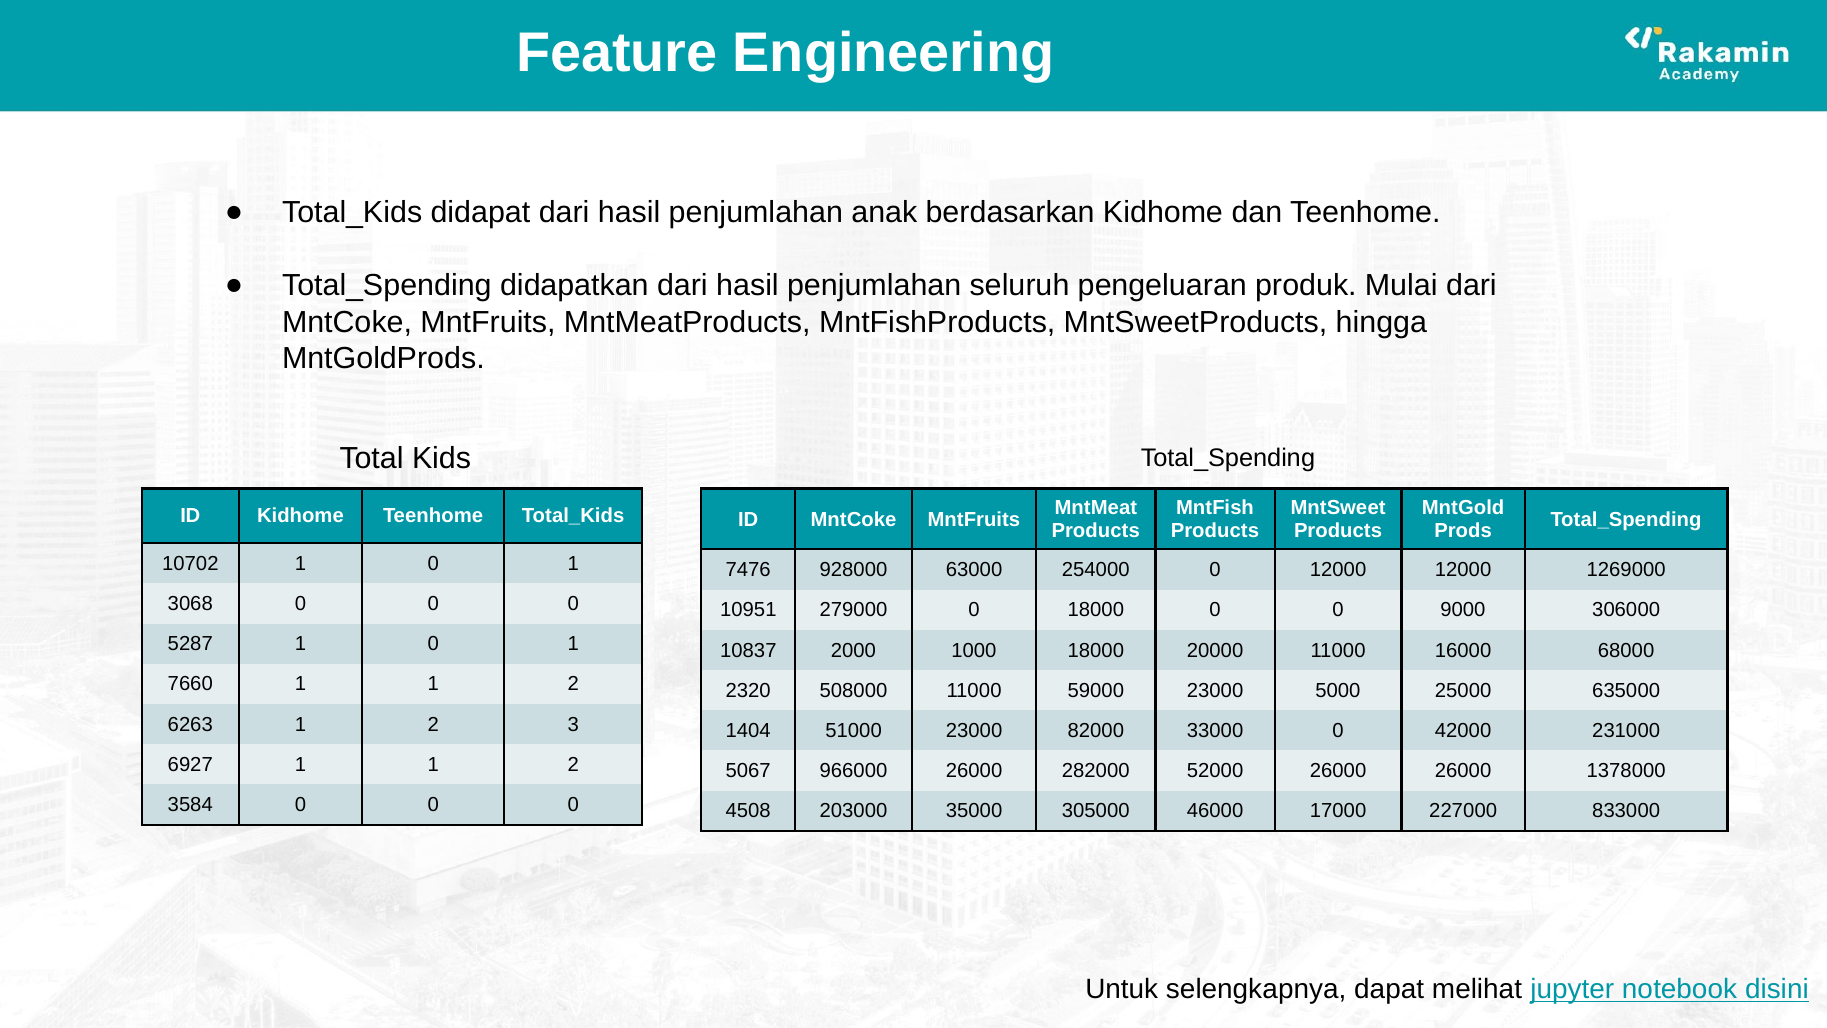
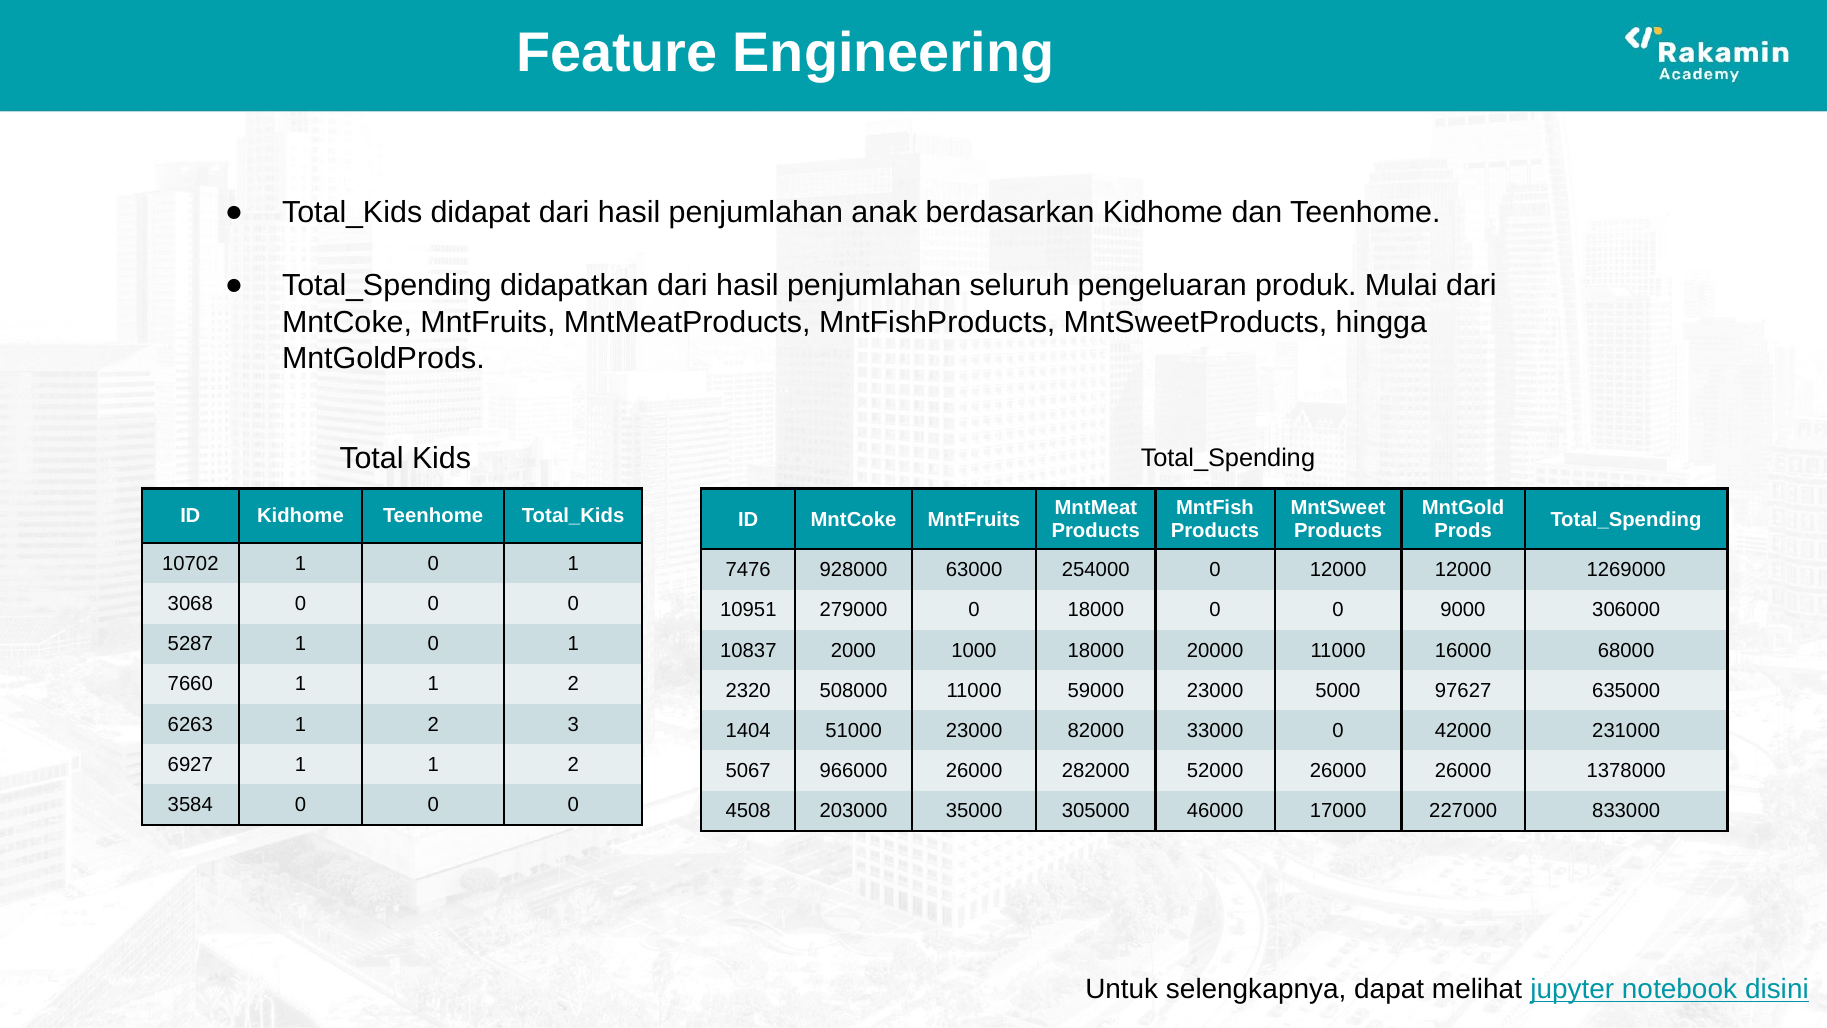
25000: 25000 -> 97627 (1463, 690)
